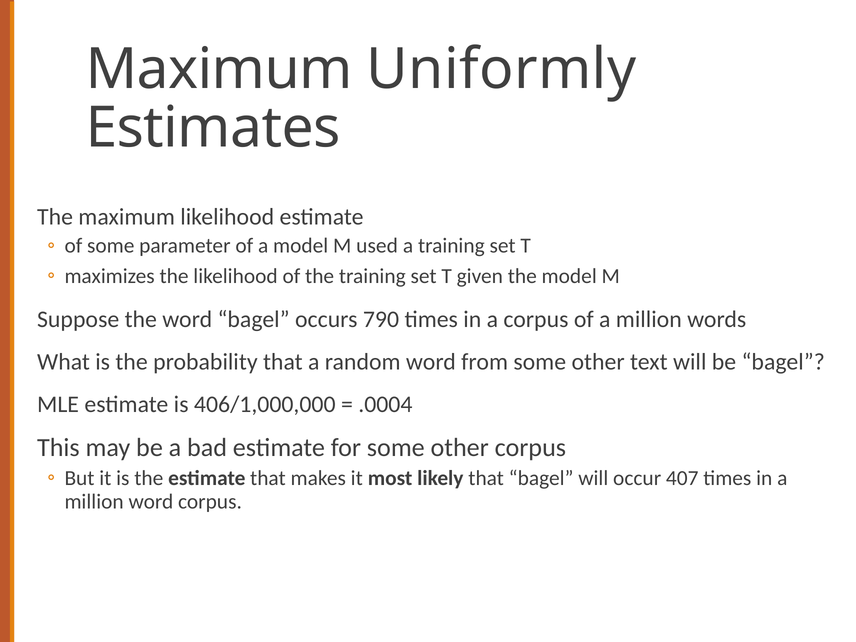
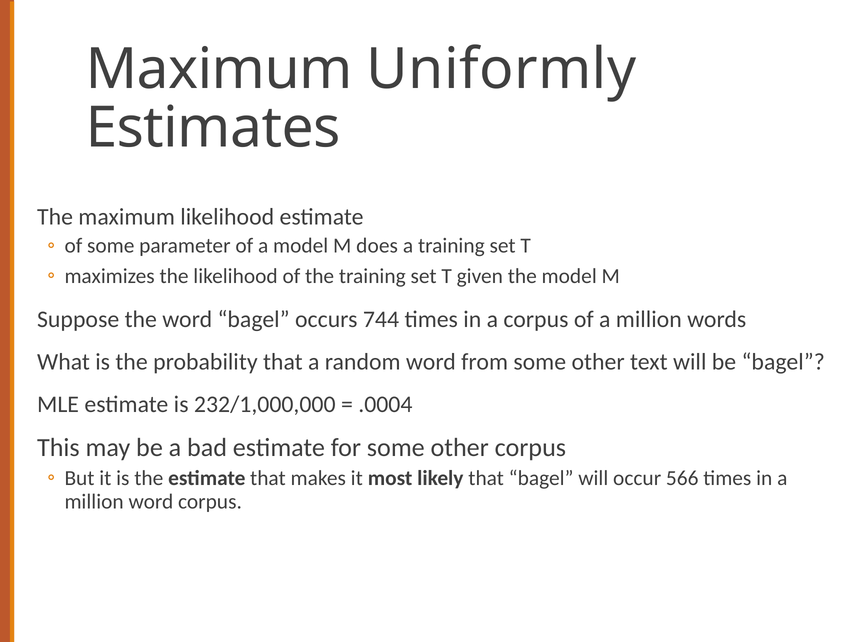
used: used -> does (377, 246)
790: 790 -> 744 (381, 320)
406/1,000,000: 406/1,000,000 -> 232/1,000,000 (265, 404)
407: 407 -> 566 (682, 478)
